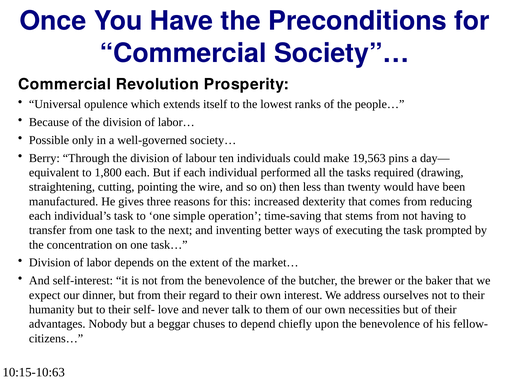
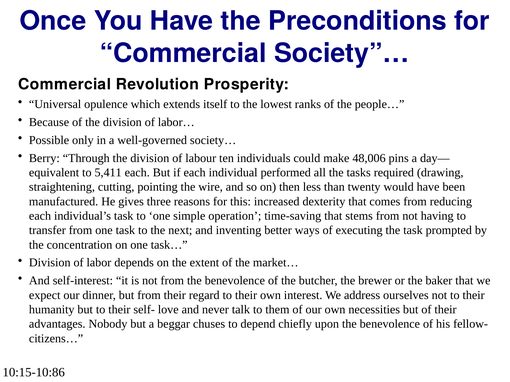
19,563: 19,563 -> 48,006 (369, 158)
1,800: 1,800 -> 5,411 (108, 173)
10:15-10:63: 10:15-10:63 -> 10:15-10:86 (34, 373)
